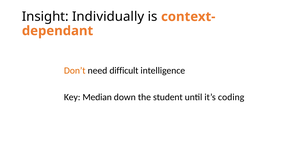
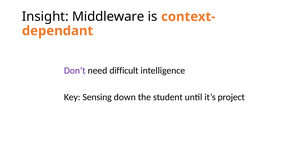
Individually: Individually -> Middleware (108, 17)
Don’t colour: orange -> purple (75, 71)
Median: Median -> Sensing (97, 97)
coding: coding -> project (231, 97)
